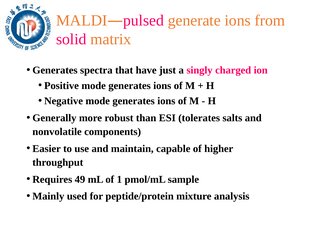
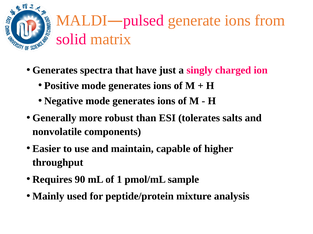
49: 49 -> 90 (80, 180)
